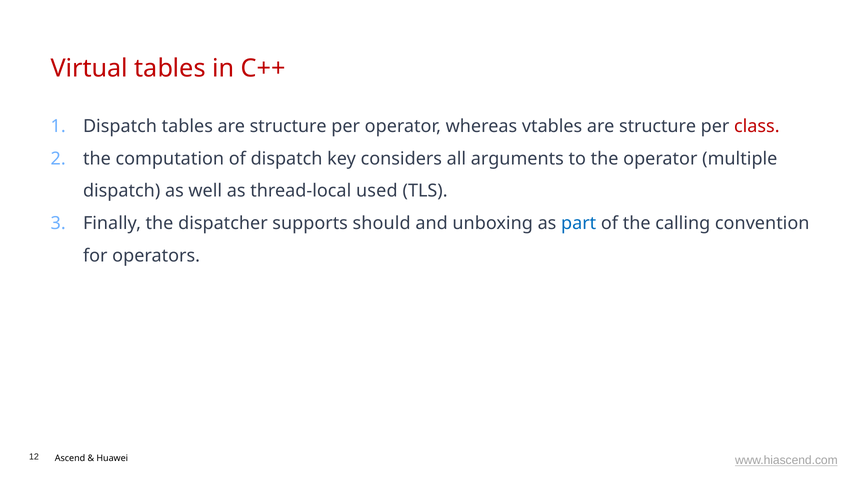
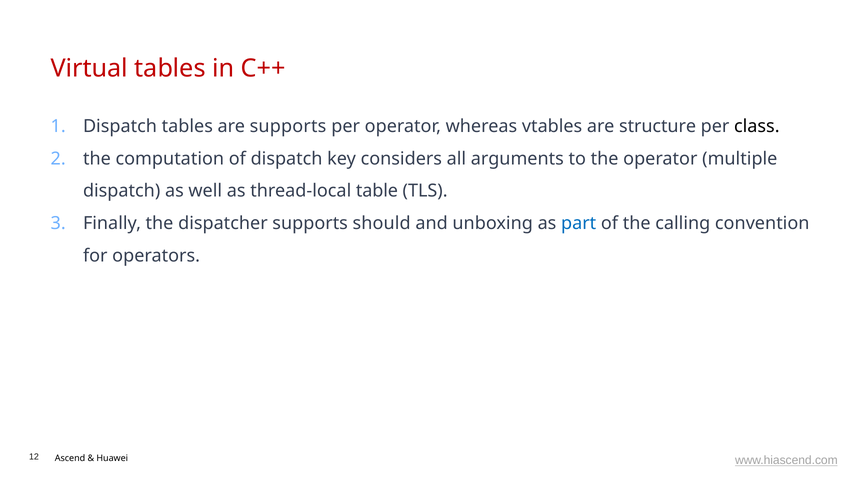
tables are structure: structure -> supports (288, 126)
class colour: red -> black (757, 126)
used: used -> table (377, 191)
